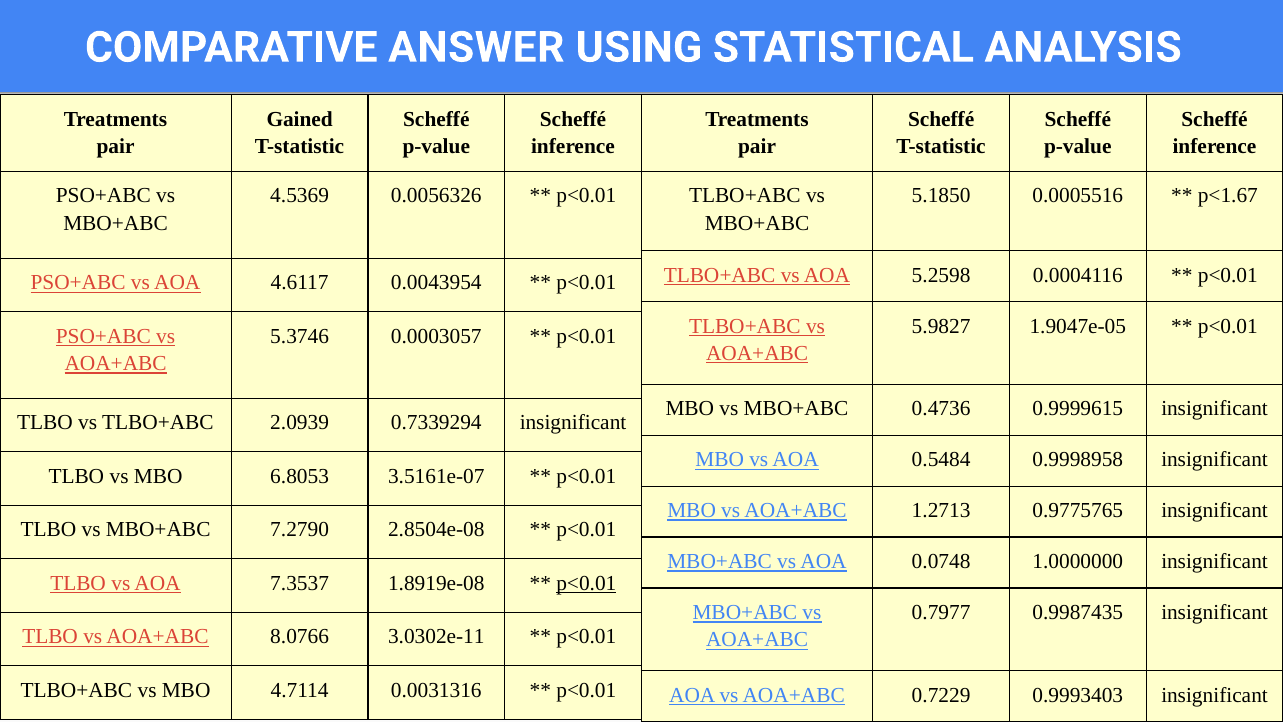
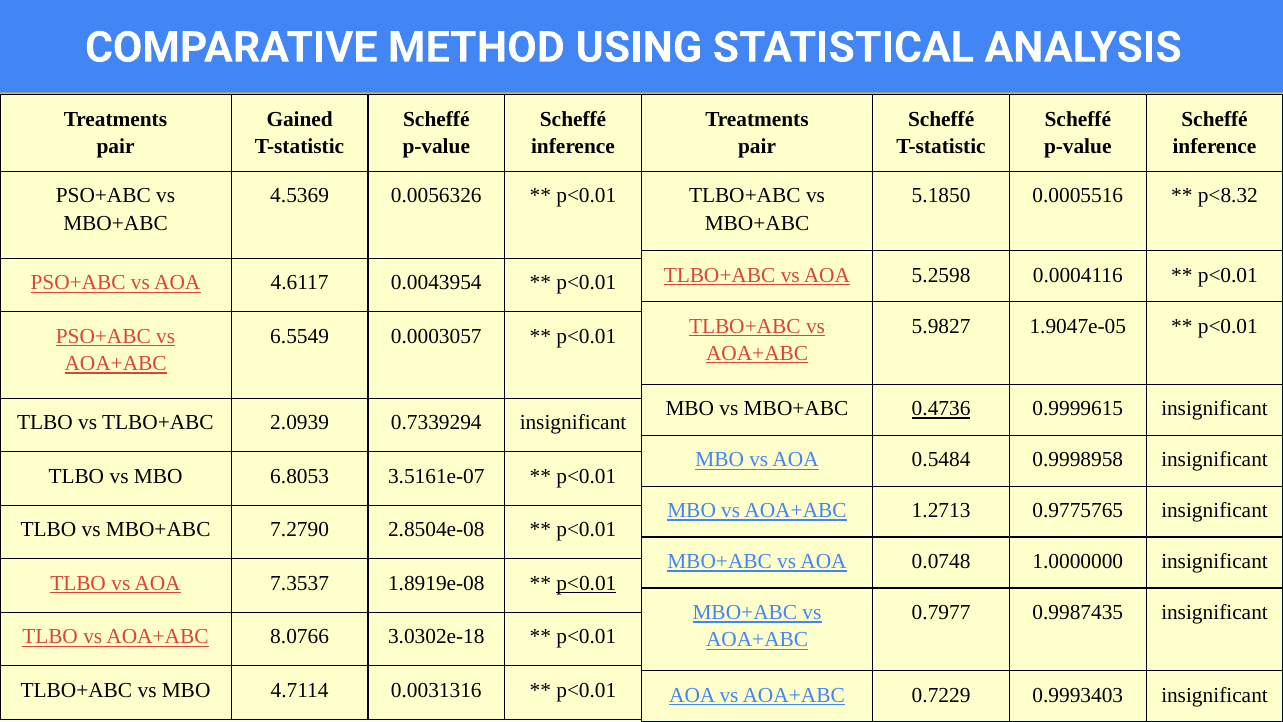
ANSWER: ANSWER -> METHOD (476, 48)
p<1.67: p<1.67 -> p<8.32 (1228, 196)
5.3746: 5.3746 -> 6.5549 (300, 336)
0.4736 underline: none -> present (941, 409)
3.0302e-11: 3.0302e-11 -> 3.0302e-18 (436, 636)
